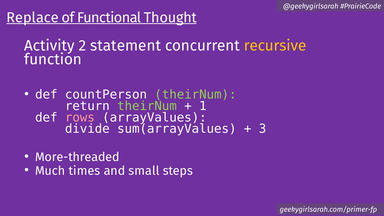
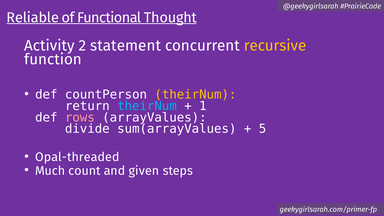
Replace: Replace -> Reliable (33, 18)
theirNum colour: light green -> yellow (195, 95)
theirNum colour: light green -> light blue (147, 106)
3: 3 -> 5 (263, 129)
More-threaded: More-threaded -> Opal-threaded (77, 157)
times: times -> count (84, 171)
small: small -> given (144, 171)
